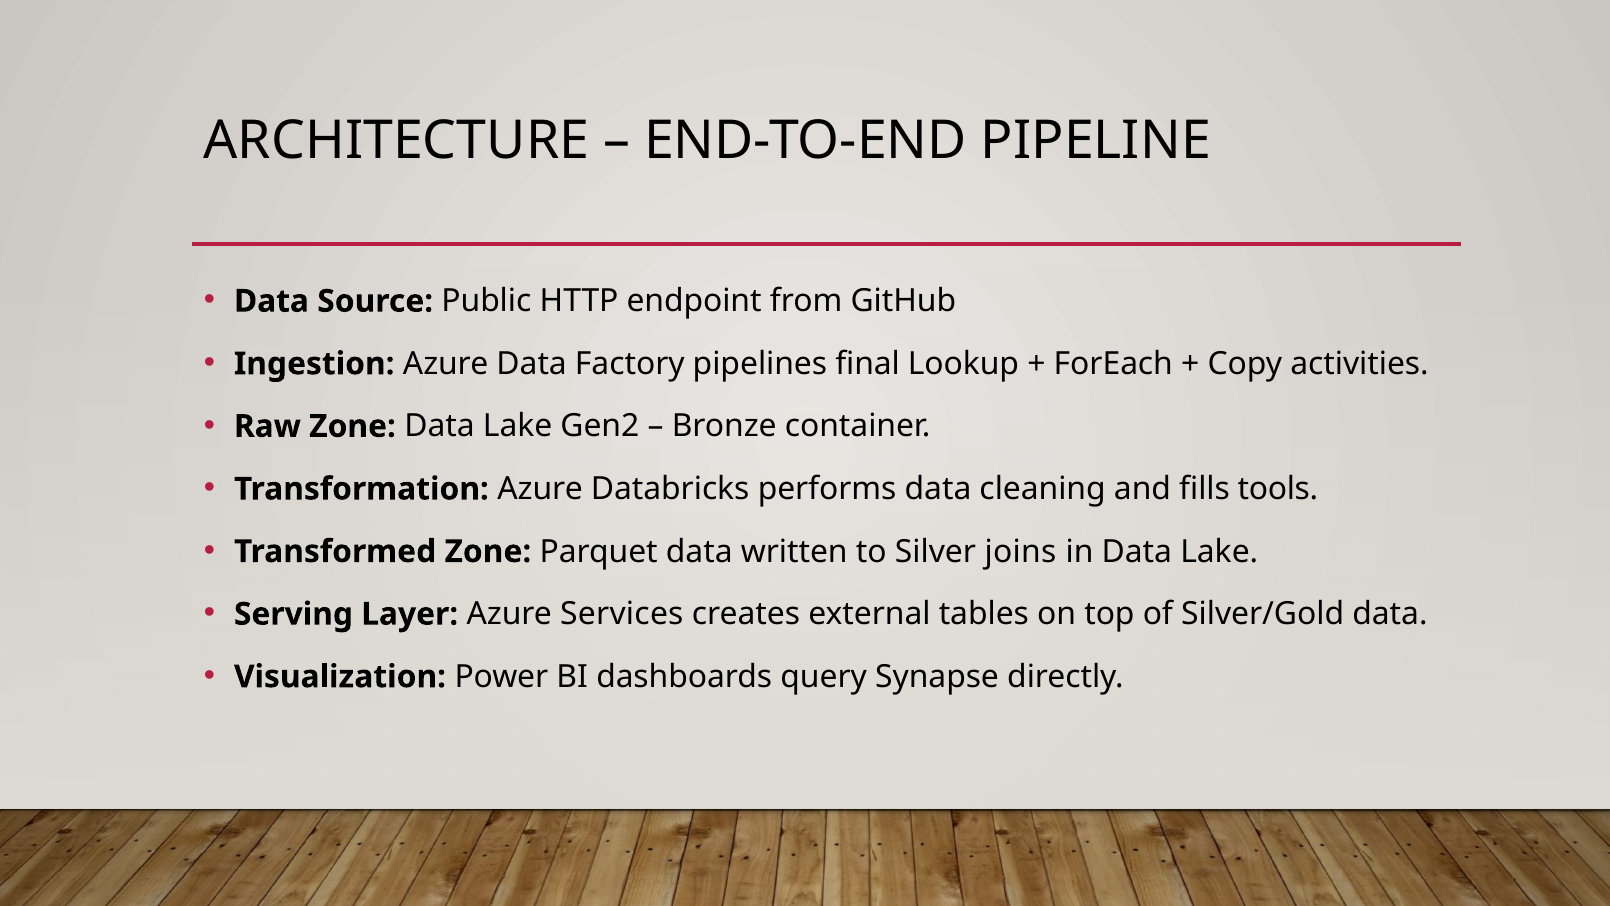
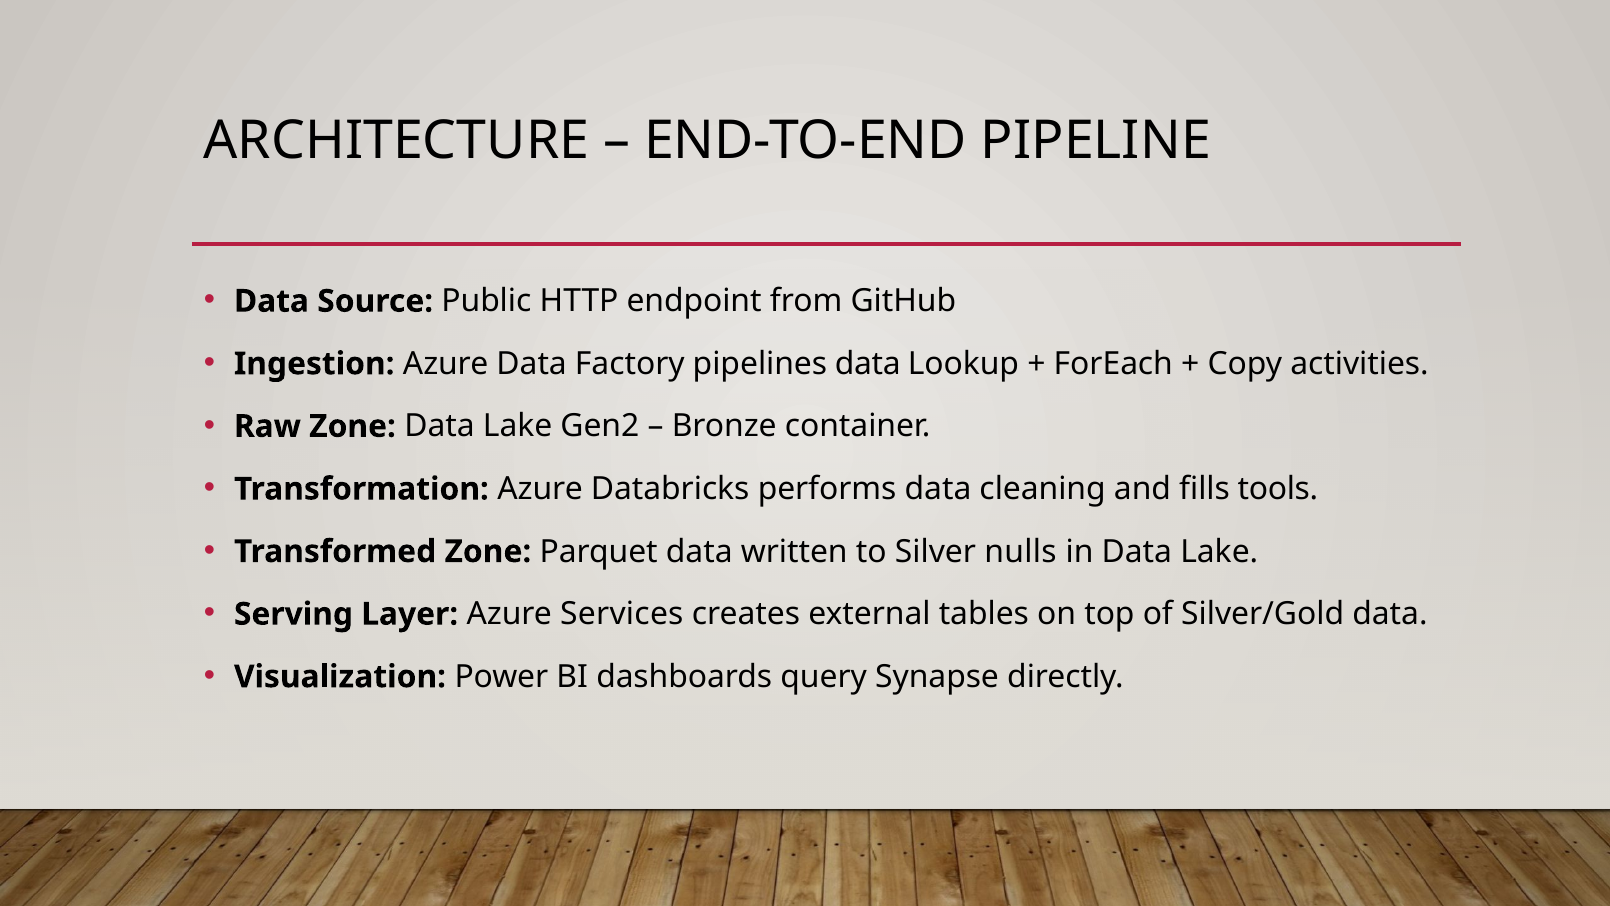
pipelines final: final -> data (868, 364)
joins: joins -> nulls (1021, 551)
